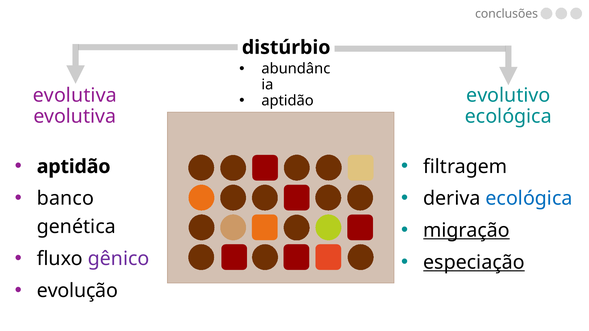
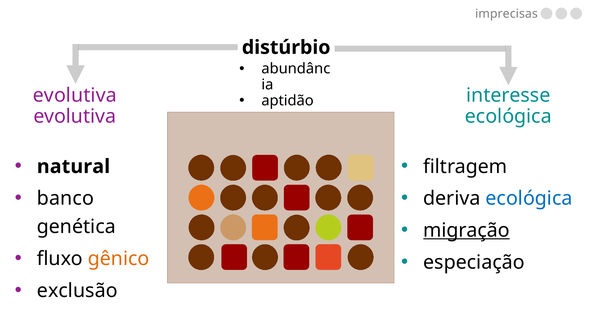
conclusões: conclusões -> imprecisas (506, 14)
evolutivo: evolutivo -> interesse (508, 95)
aptidão: aptidão -> natural (73, 167)
gênico colour: purple -> orange (119, 259)
especiação underline: present -> none (474, 263)
evolução: evolução -> exclusão (77, 291)
